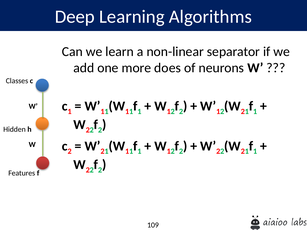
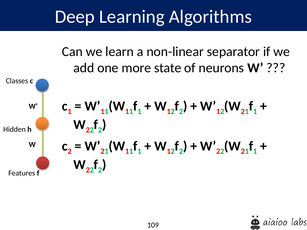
does: does -> state (168, 68)
